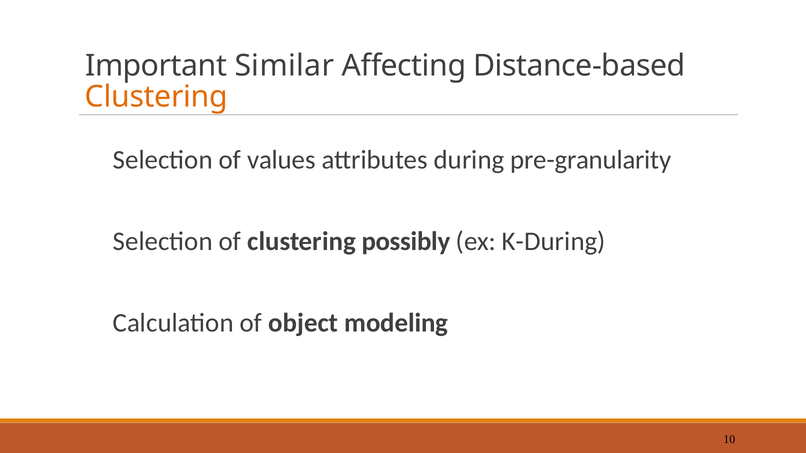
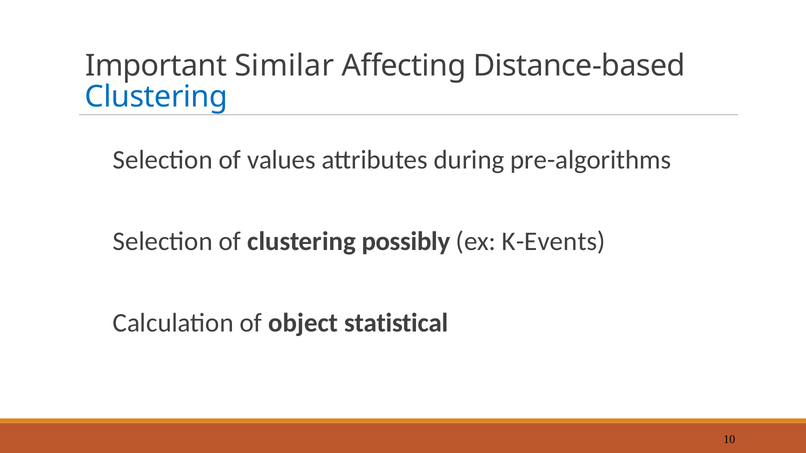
Clustering colour: orange -> blue (156, 97)
pre-granularity: pre-granularity -> pre-algorithms (591, 160)
K-During: K-During -> K-Events (554, 242)
modeling: modeling -> statistical (396, 323)
